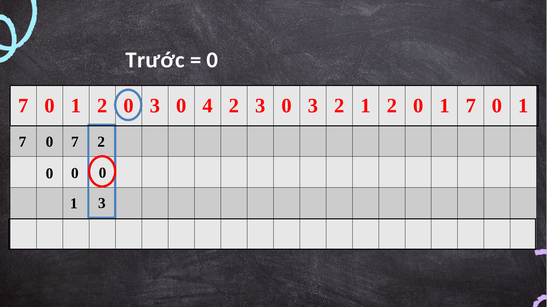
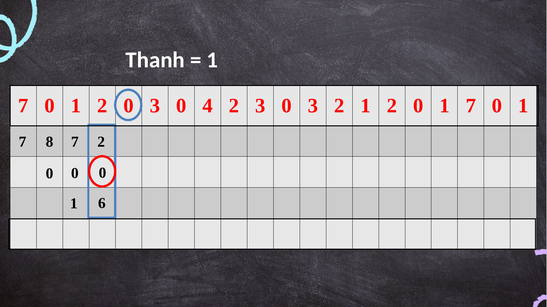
Trước: Trước -> Thanh (155, 60)
0: 0 -> 1 (212, 60)
0: 0 -> 8 (50, 142)
1 3: 3 -> 6 (102, 204)
